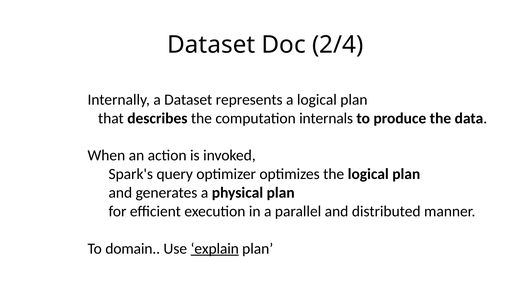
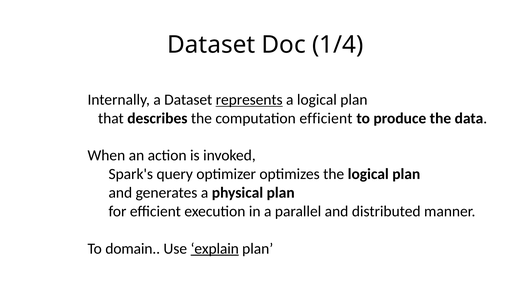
2/4: 2/4 -> 1/4 (338, 45)
represents underline: none -> present (249, 100)
computation internals: internals -> efficient (326, 118)
